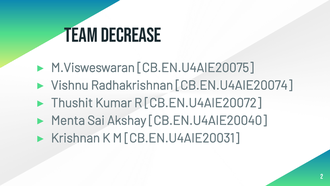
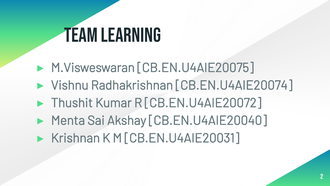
decrease: decrease -> learning (131, 35)
